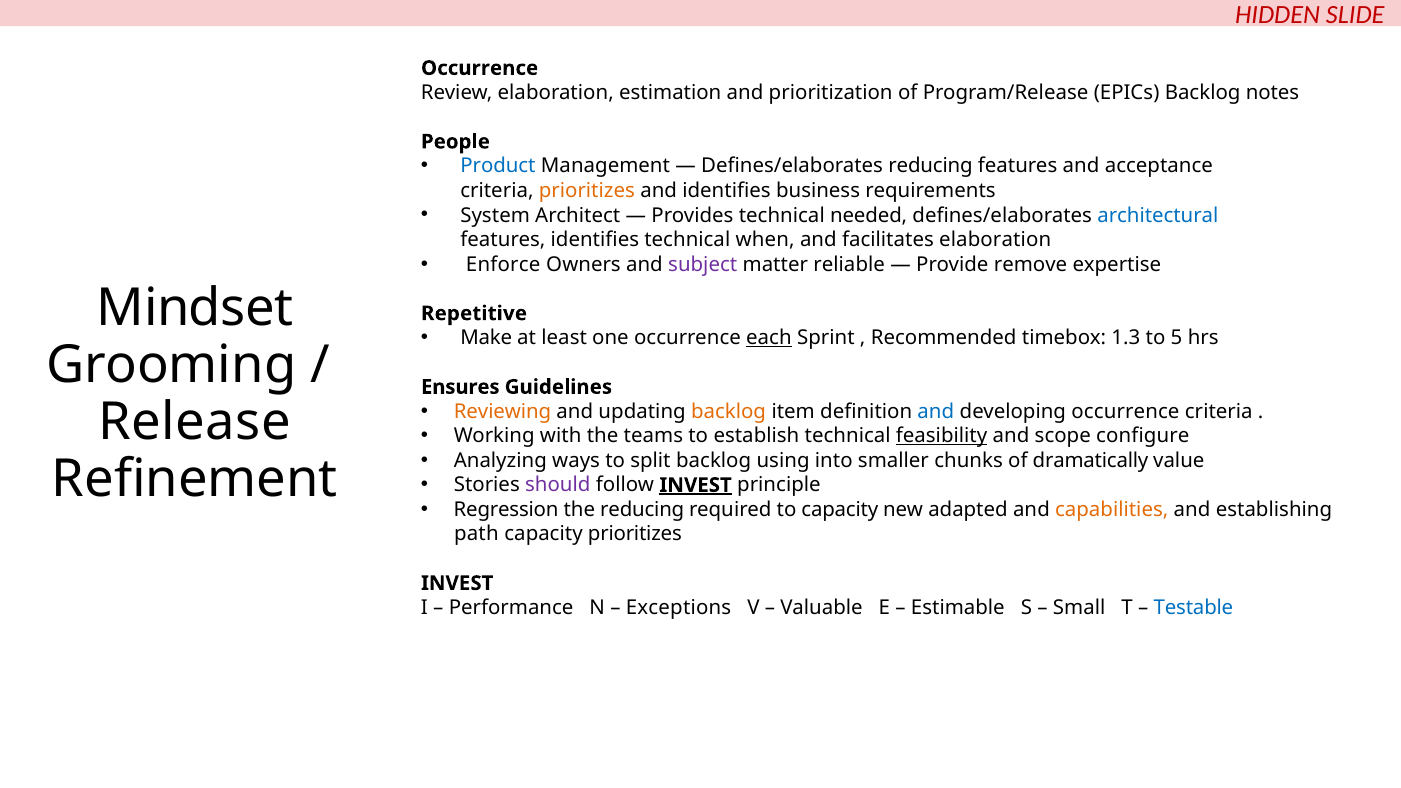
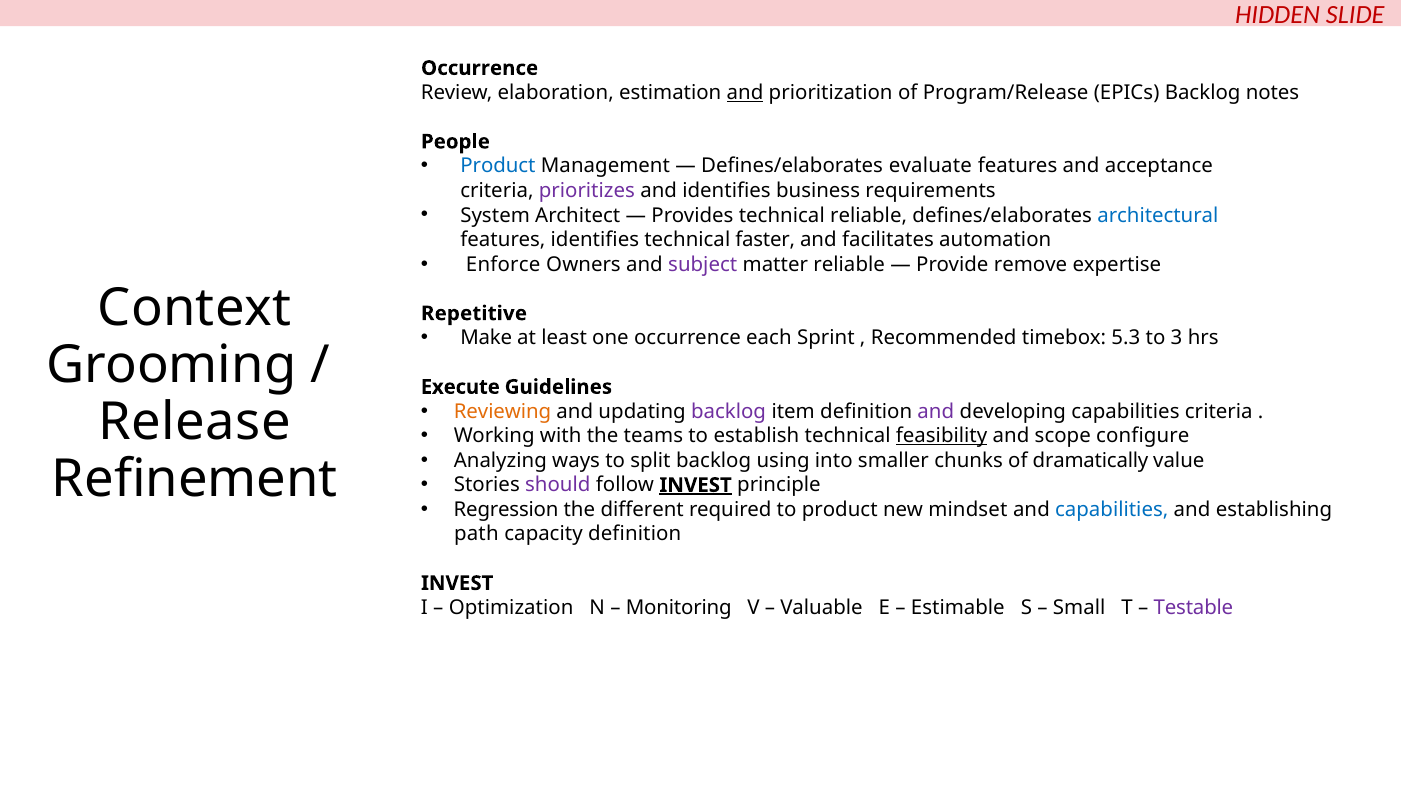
and underline: none -> present (745, 93)
Defines/elaborates reducing: reducing -> evaluate (930, 166)
prioritizes colour: orange -> purple (587, 191)
technical needed: needed -> reliable (869, 215)
when: when -> faster (765, 240)
facilitates elaboration: elaboration -> automation (995, 240)
Mindset: Mindset -> Context (195, 309)
each underline: present -> none (769, 338)
1.3: 1.3 -> 5.3 (1126, 338)
5: 5 -> 3 (1177, 338)
Ensures: Ensures -> Execute (460, 387)
backlog colour: orange -> purple (729, 412)
and colour: blue -> purple (936, 412)
developing occurrence: occurrence -> capabilities (1126, 412)
the reducing: reducing -> different (642, 510)
to capacity: capacity -> product (840, 510)
adapted: adapted -> mindset (968, 510)
capabilities colour: orange -> blue (1112, 510)
capacity prioritizes: prioritizes -> definition (635, 534)
Performance: Performance -> Optimization (511, 608)
Exceptions: Exceptions -> Monitoring (679, 608)
Testable colour: blue -> purple (1193, 608)
